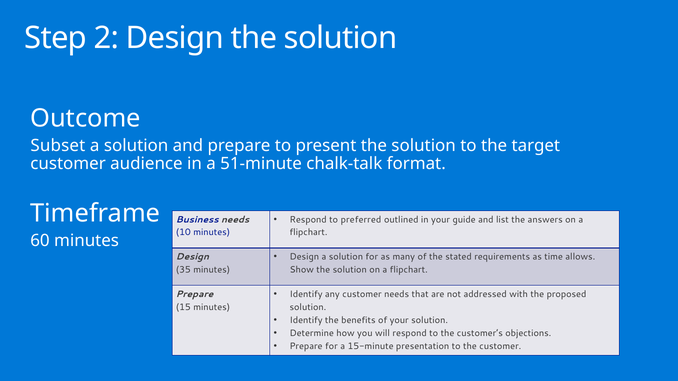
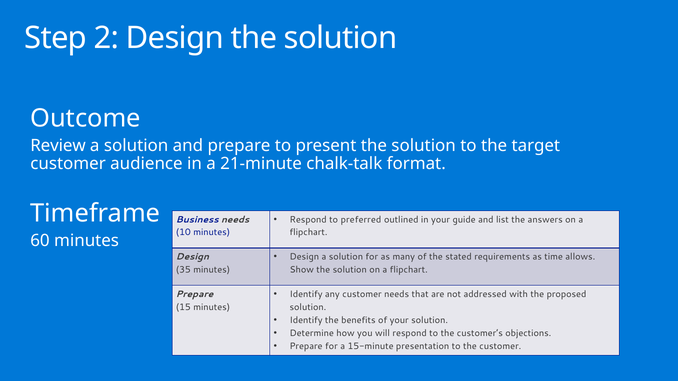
Subset: Subset -> Review (58, 146)
51-minute: 51-minute -> 21-minute (261, 164)
